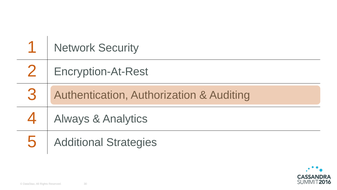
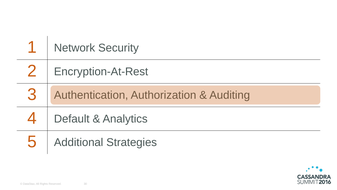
Always: Always -> Default (72, 119)
